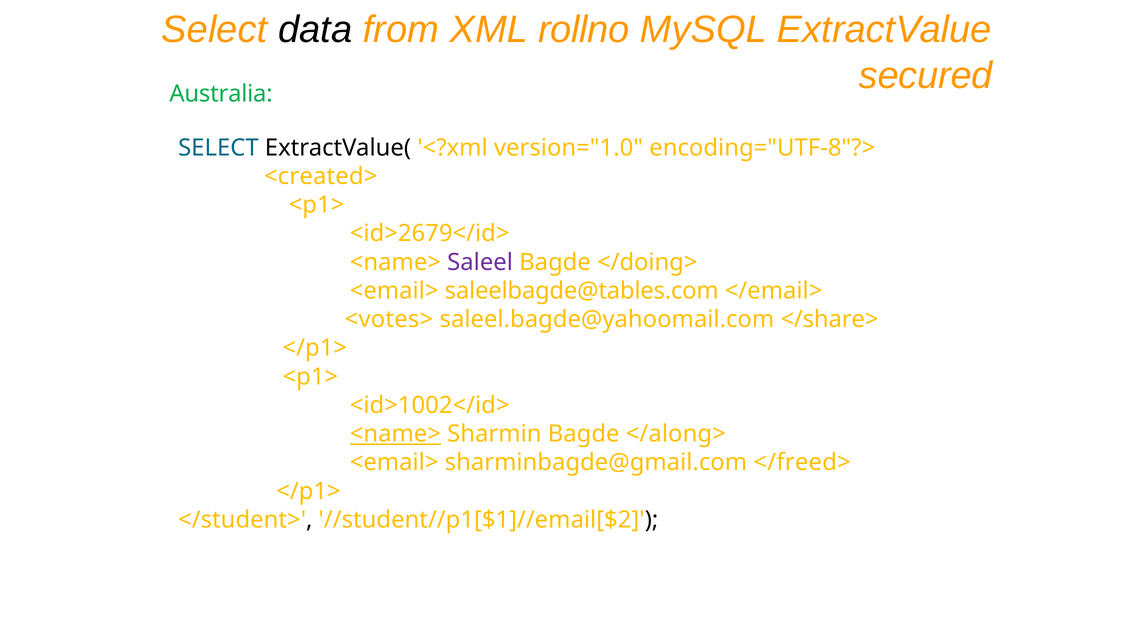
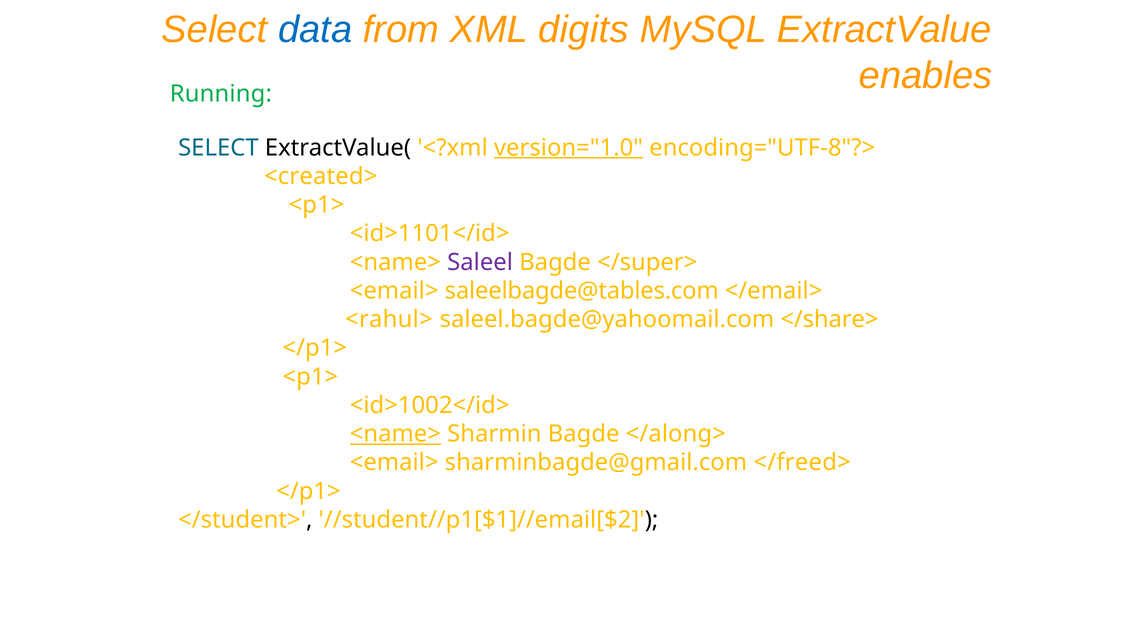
data colour: black -> blue (315, 30)
rollno: rollno -> digits (583, 30)
secured: secured -> enables (926, 76)
Australia: Australia -> Running (221, 94)
version="1.0 underline: none -> present (569, 148)
<id>2679</id>: <id>2679</id> -> <id>1101</id> (430, 233)
</doing>: </doing> -> </super> (647, 262)
<votes>: <votes> -> <rahul> (389, 319)
